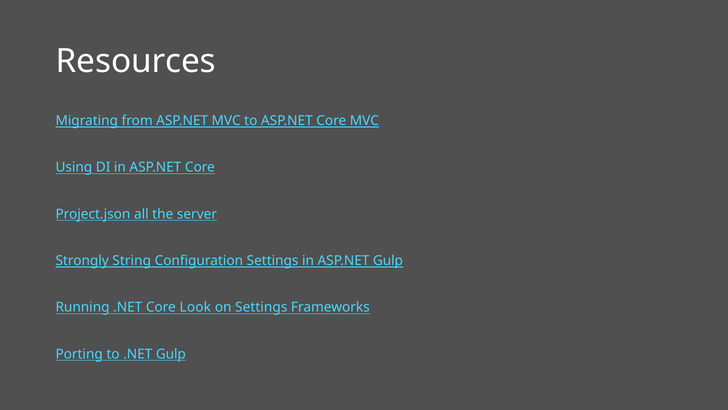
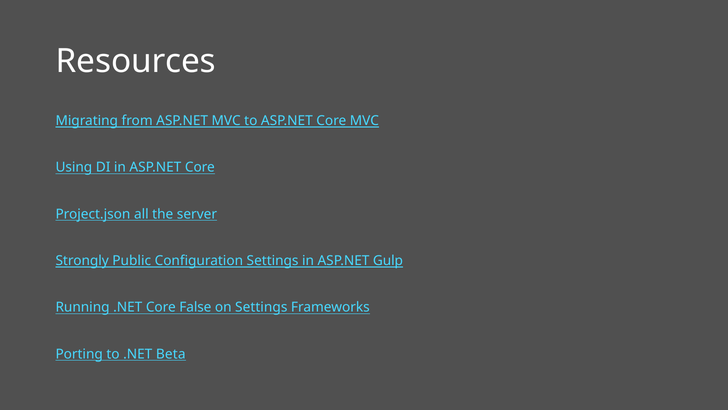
String: String -> Public (132, 260)
Look: Look -> False (195, 307)
.NET Gulp: Gulp -> Beta (171, 354)
